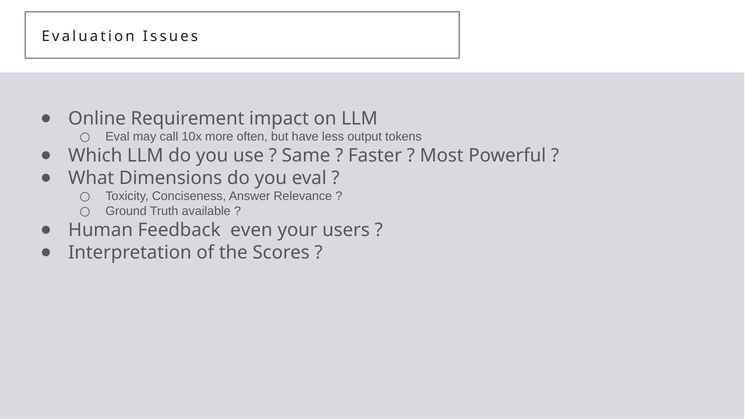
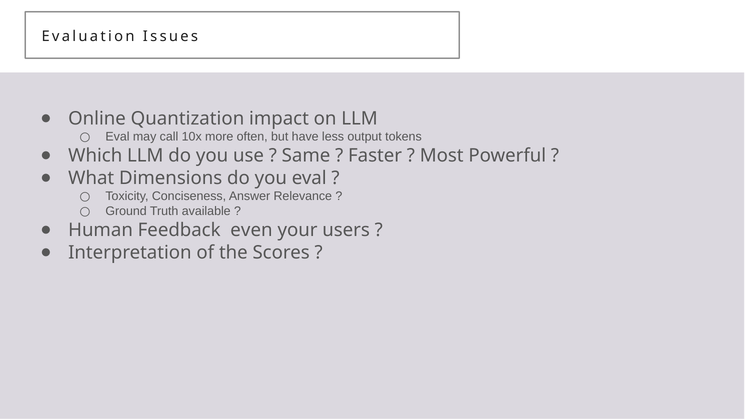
Requirement: Requirement -> Quantization (187, 119)
